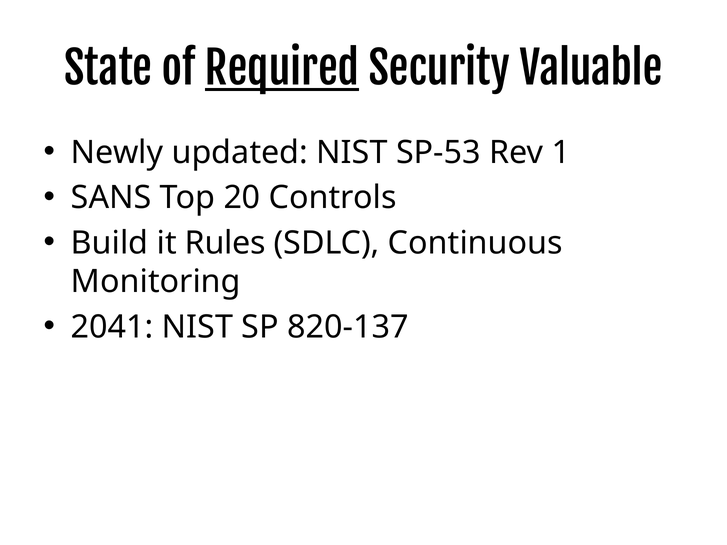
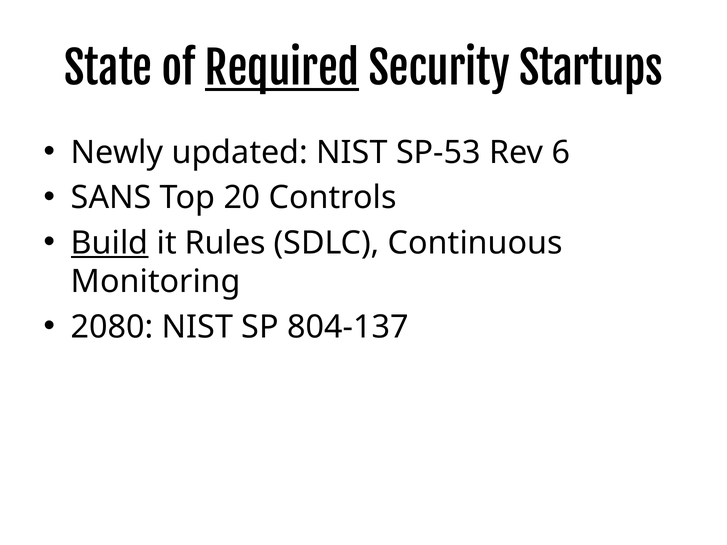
Valuable: Valuable -> Startups (591, 70)
1: 1 -> 6 (561, 153)
Build underline: none -> present (110, 243)
2041: 2041 -> 2080 (112, 327)
820-137: 820-137 -> 804-137 (348, 327)
